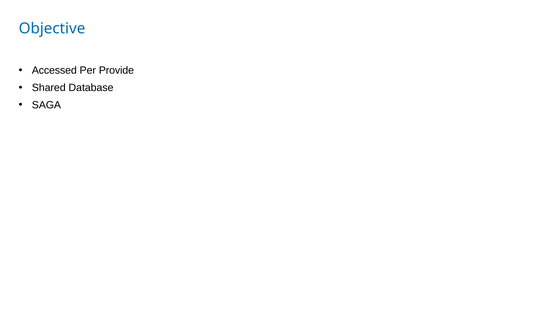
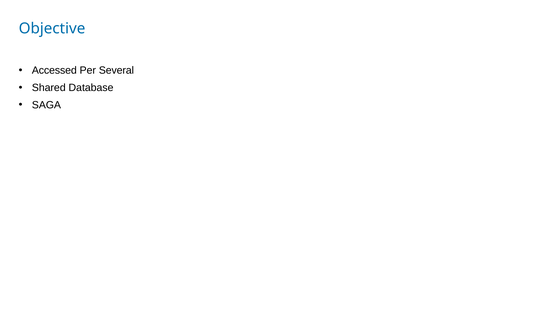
Provide: Provide -> Several (116, 71)
